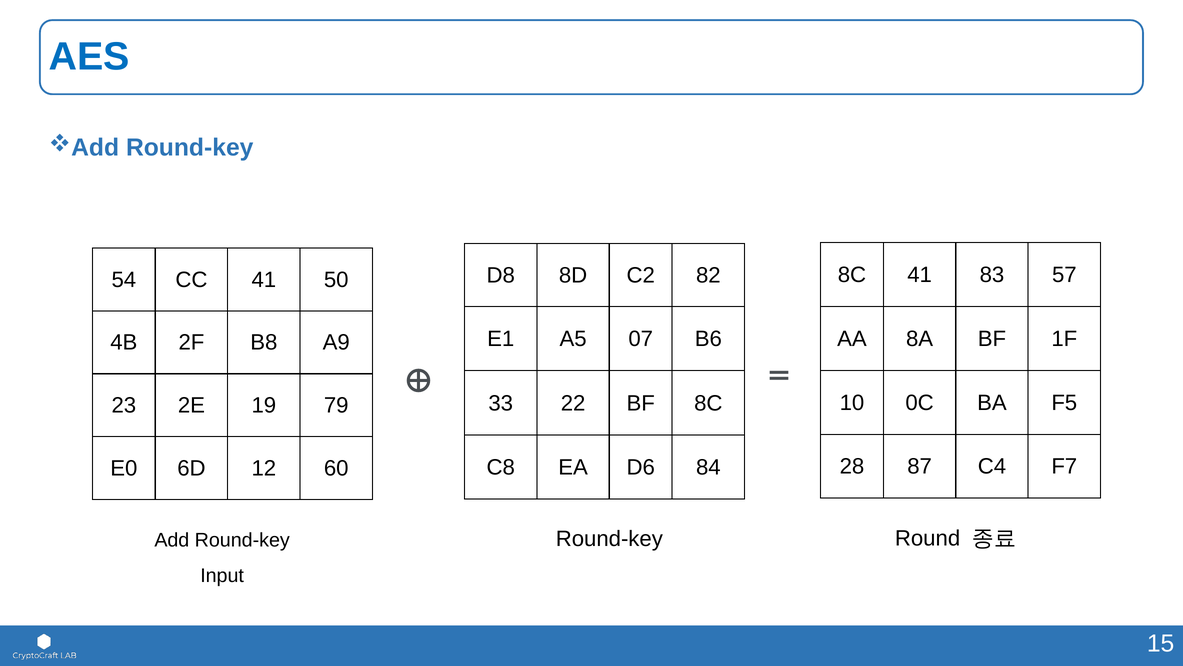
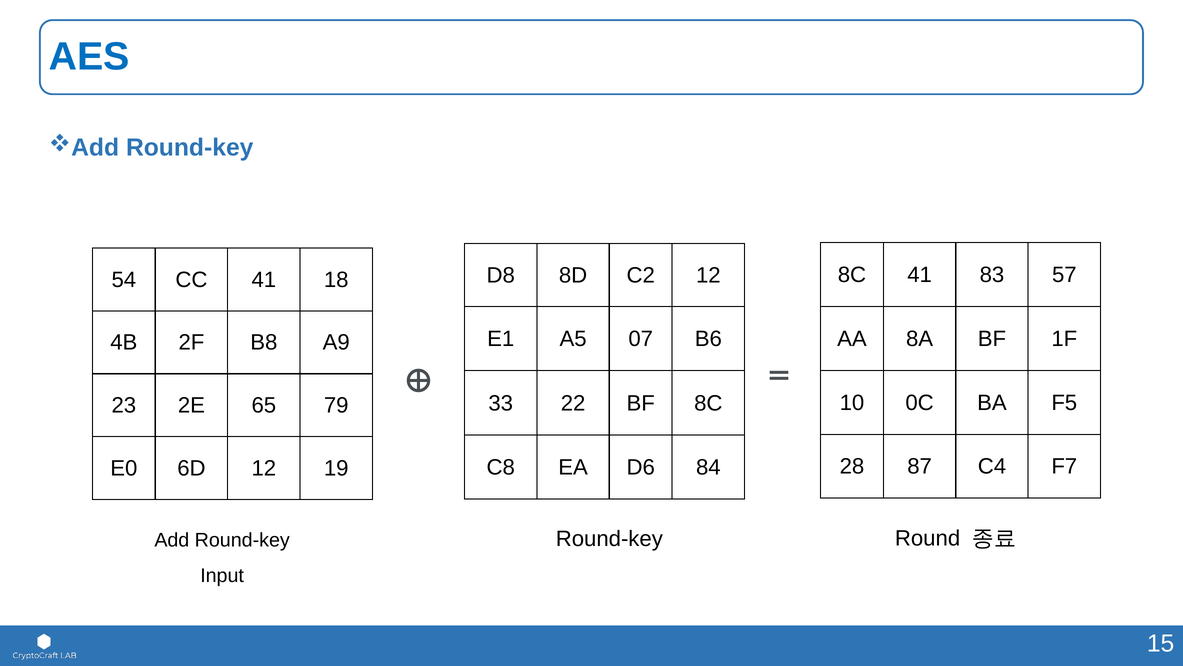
C2 82: 82 -> 12 (708, 275)
50: 50 -> 18 (336, 279)
19: 19 -> 65 (264, 405)
60: 60 -> 19 (336, 468)
